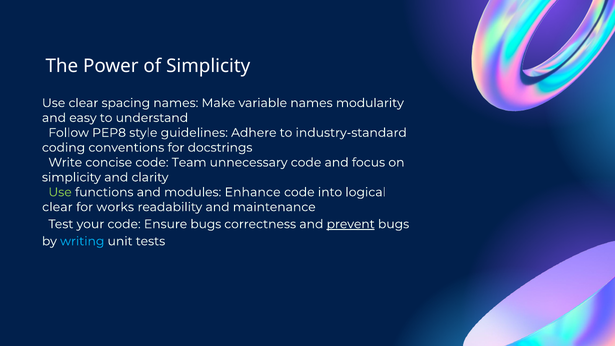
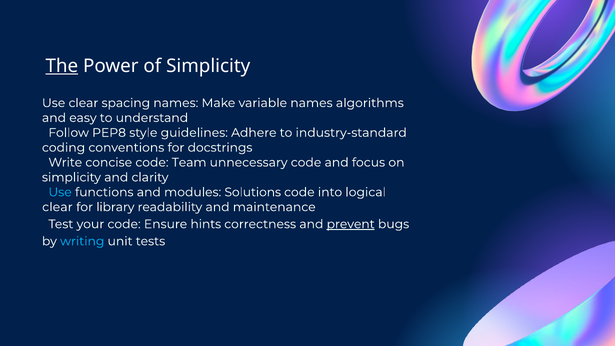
The underline: none -> present (62, 66)
modularity: modularity -> algorithms (370, 103)
Use colour: light green -> light blue (60, 192)
Enhance: Enhance -> Solutions (253, 192)
works: works -> library (115, 207)
Ensure bugs: bugs -> hints (206, 224)
